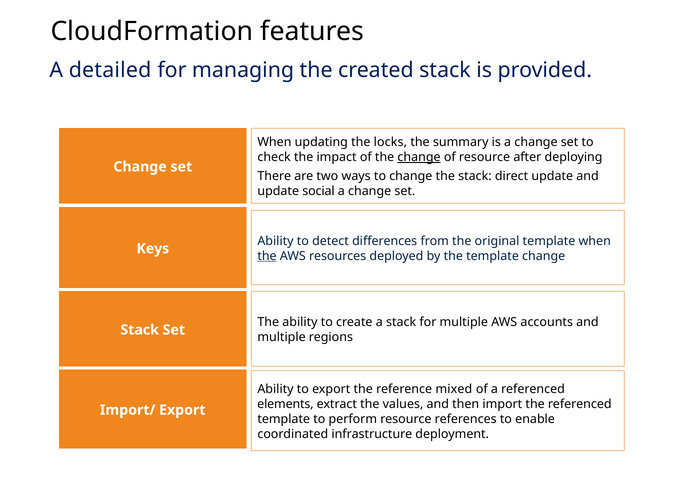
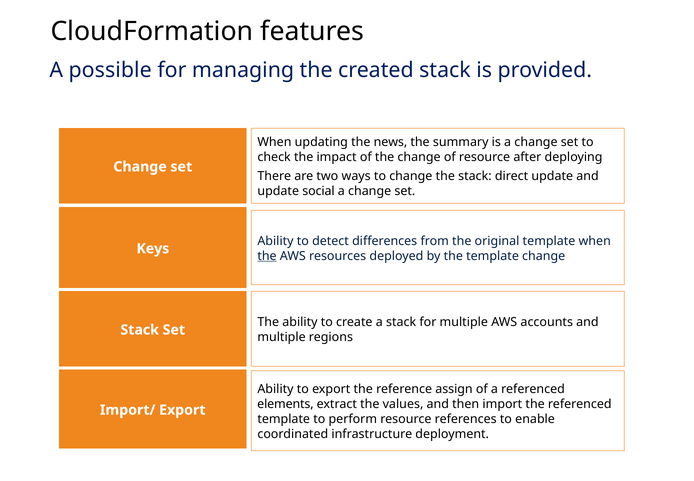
detailed: detailed -> possible (110, 70)
locks: locks -> news (390, 142)
change underline: present -> none (419, 157)
mixed: mixed -> assign (454, 389)
